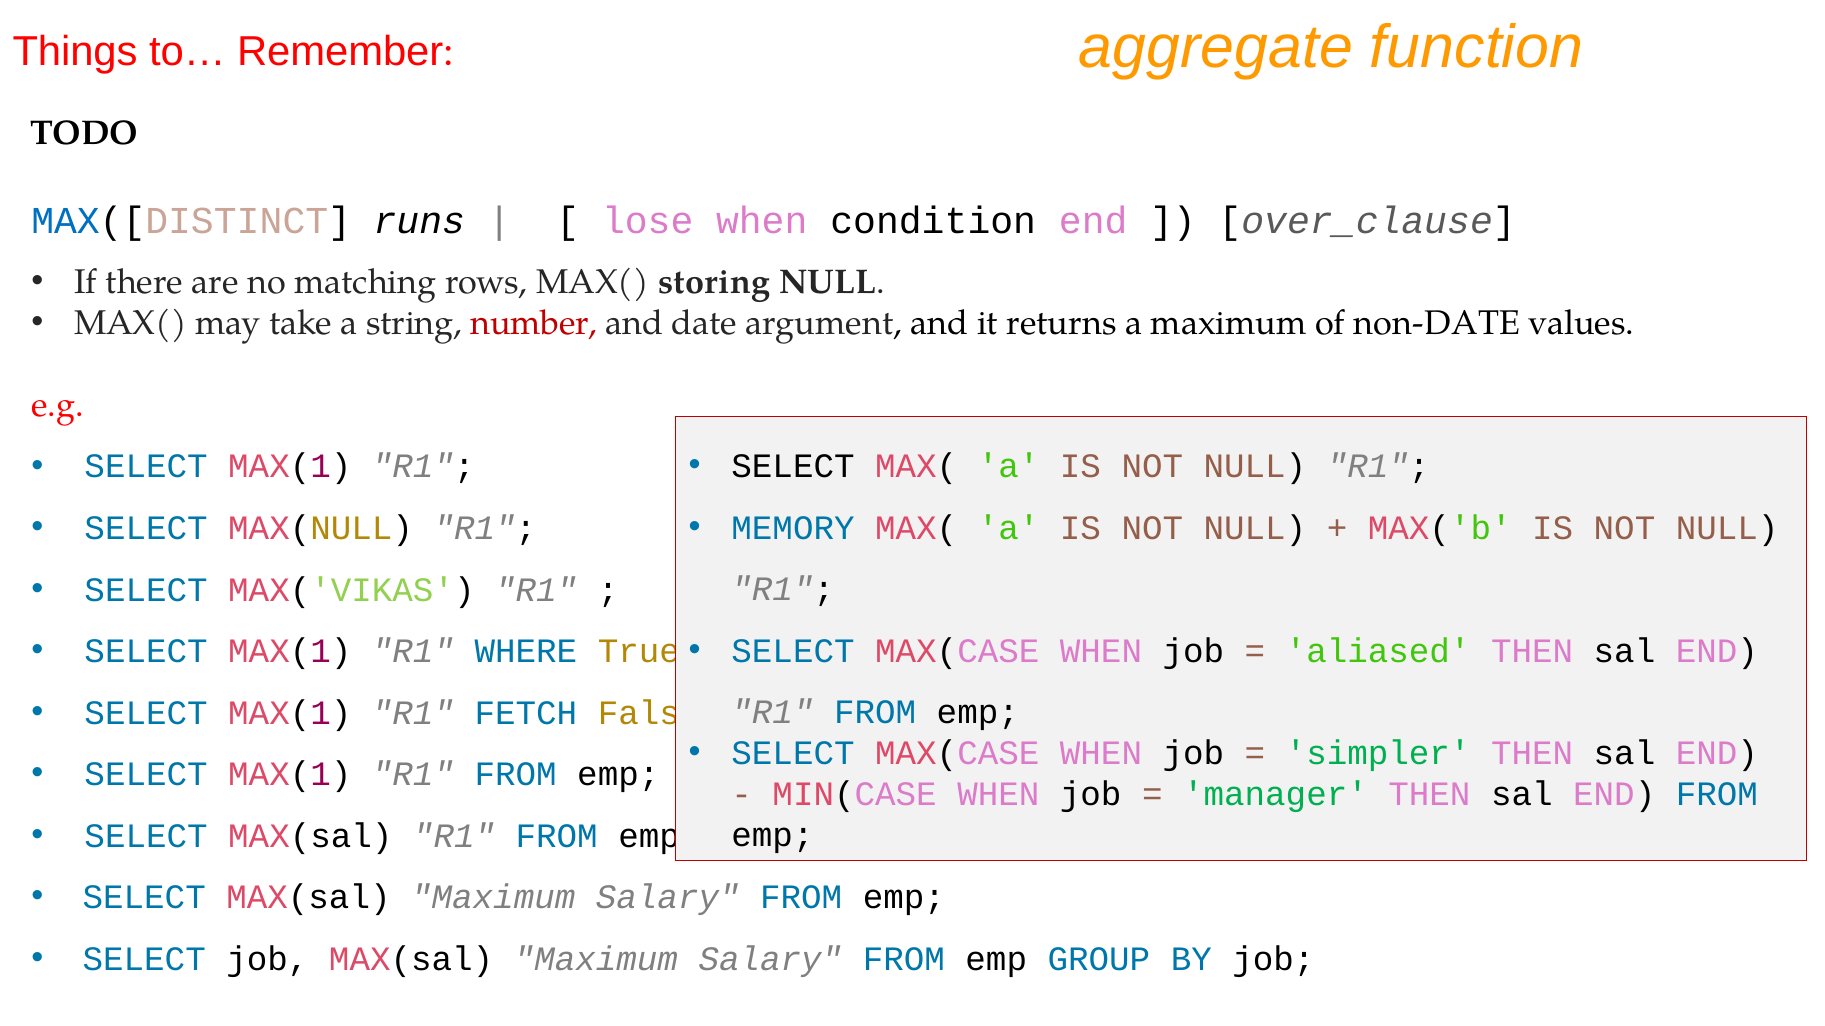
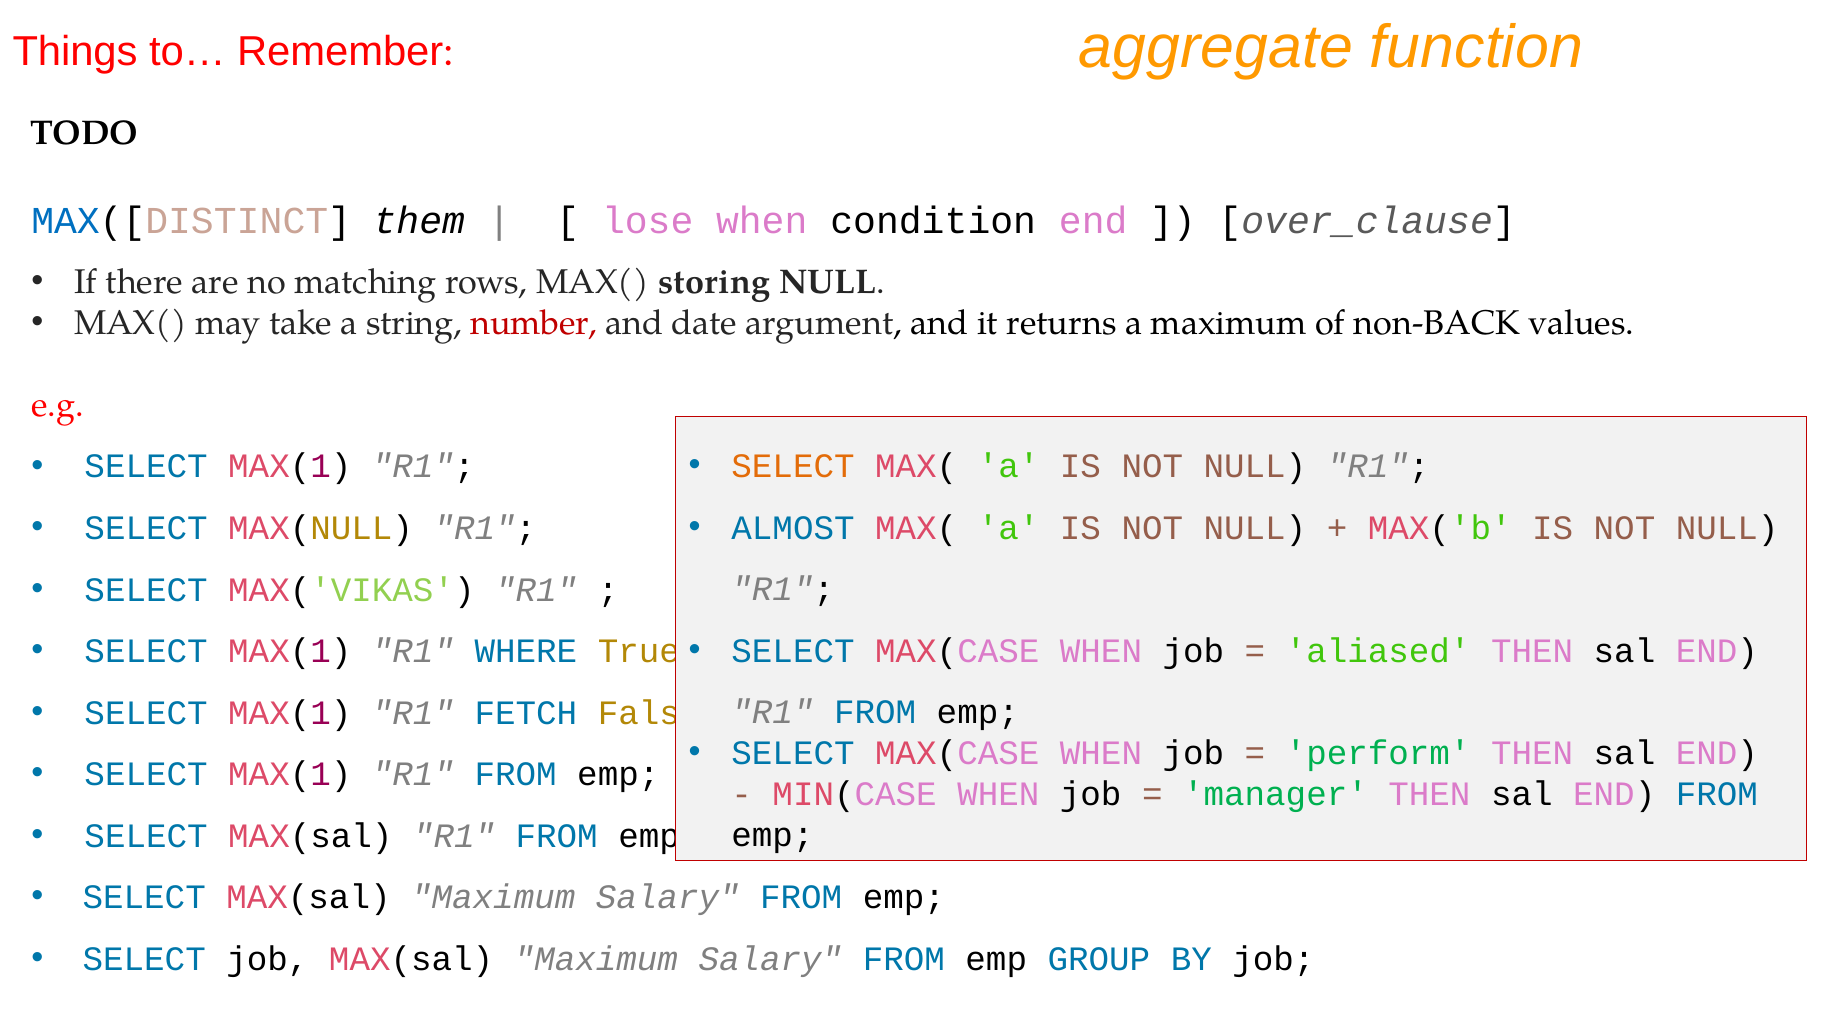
runs: runs -> them (419, 221)
non-DATE: non-DATE -> non-BACK (1437, 323)
SELECT colour: black -> orange (793, 466)
MEMORY: MEMORY -> ALMOST (793, 528)
simpler: simpler -> perform (1378, 754)
